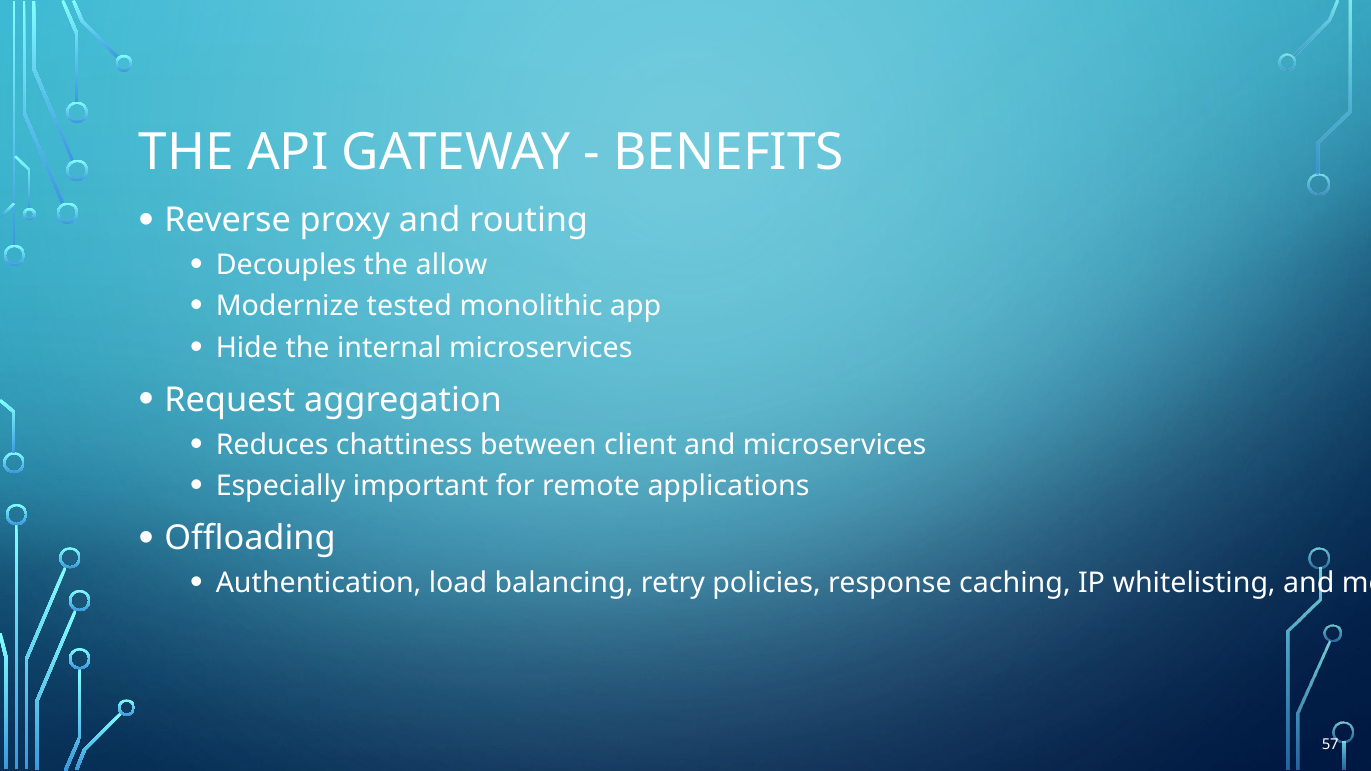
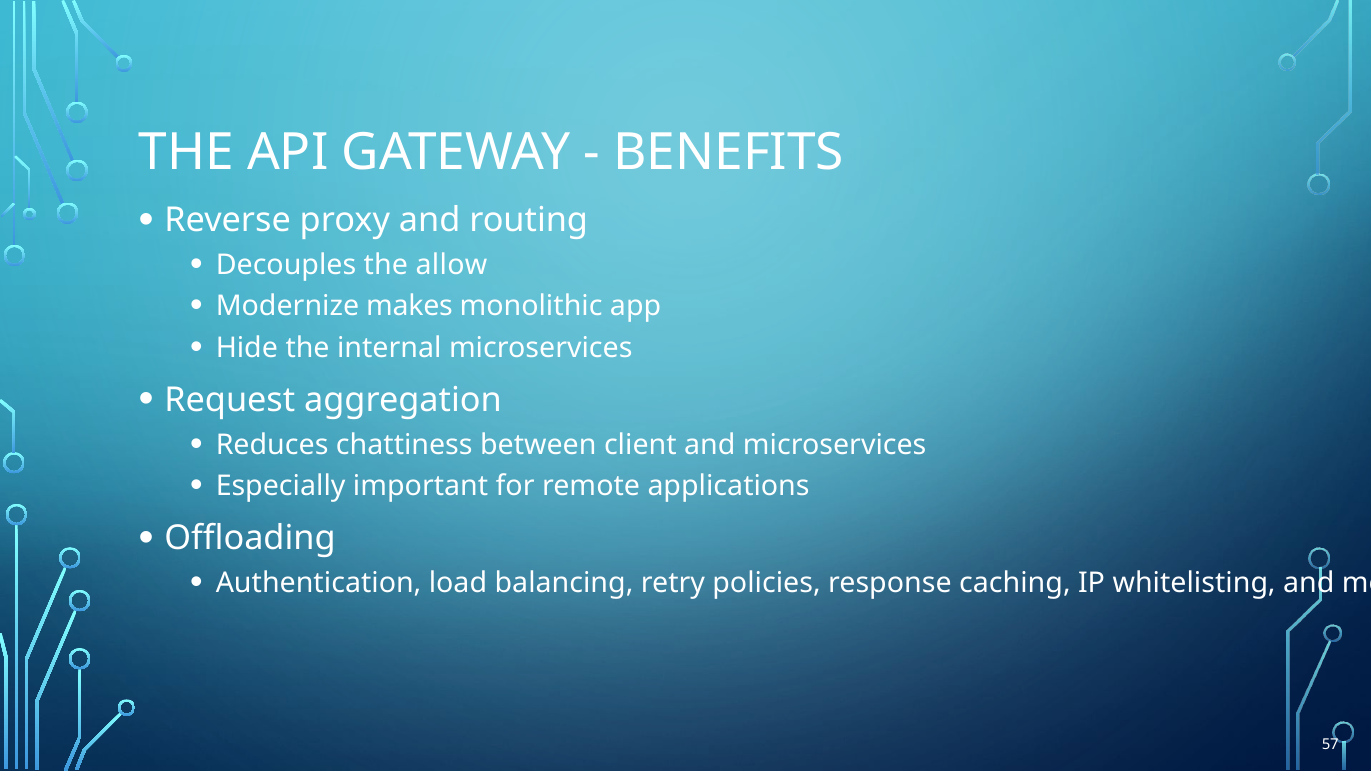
tested: tested -> makes (409, 307)
